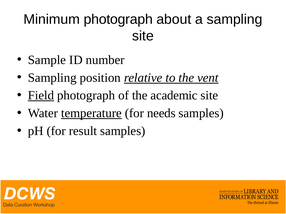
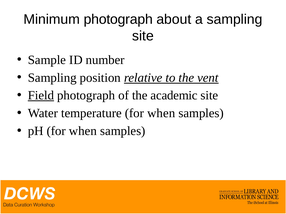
temperature underline: present -> none (91, 113)
needs: needs -> when (161, 113)
pH for result: result -> when (83, 131)
